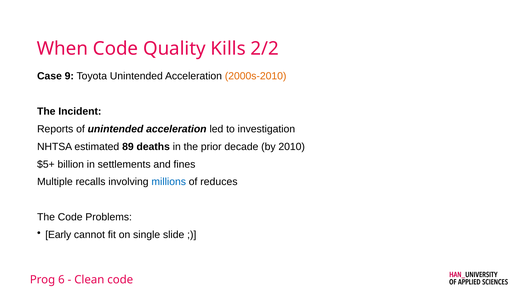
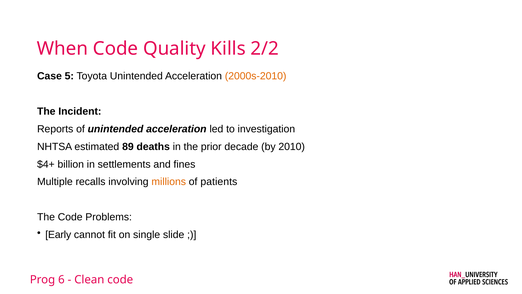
9: 9 -> 5 (69, 76)
$5+: $5+ -> $4+ (46, 164)
millions colour: blue -> orange (169, 182)
reduces: reduces -> patients (219, 182)
